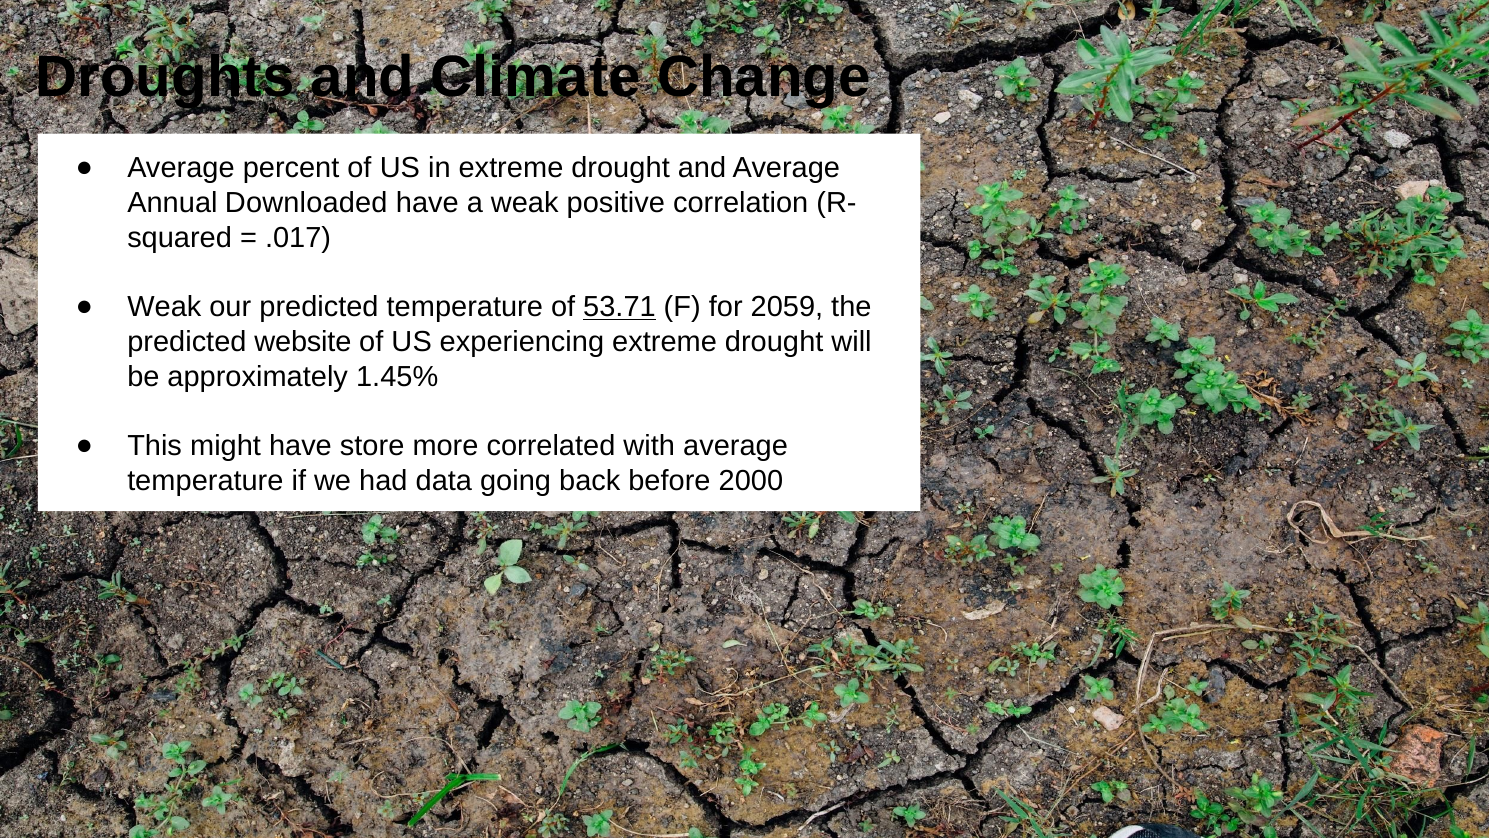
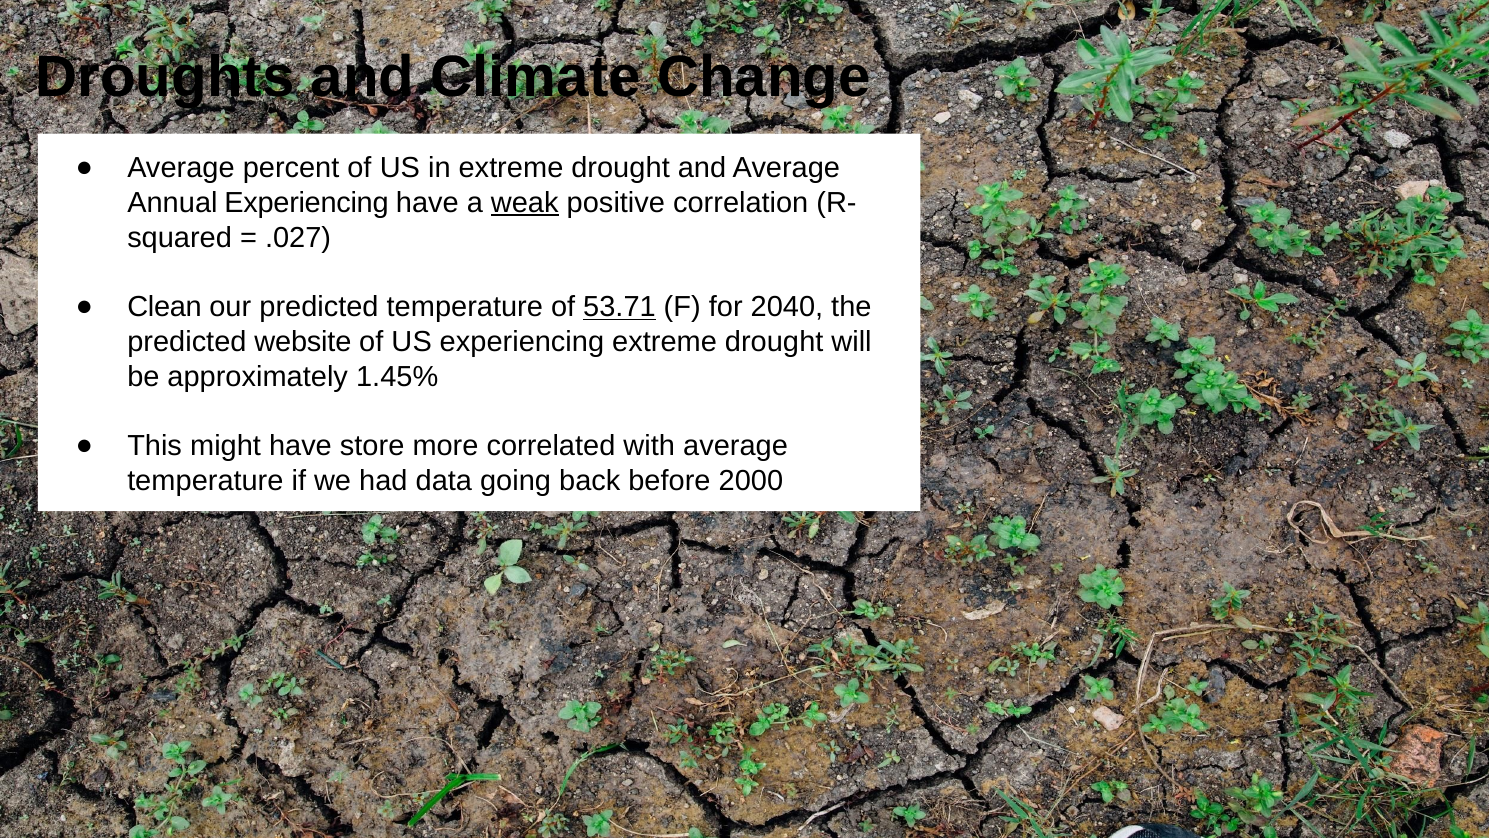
Annual Downloaded: Downloaded -> Experiencing (307, 203)
weak underline: none -> present (525, 203)
.017: .017 -> .027 (298, 237)
Weak: Weak -> Clean (165, 307)
2059: 2059 -> 2040 (787, 307)
